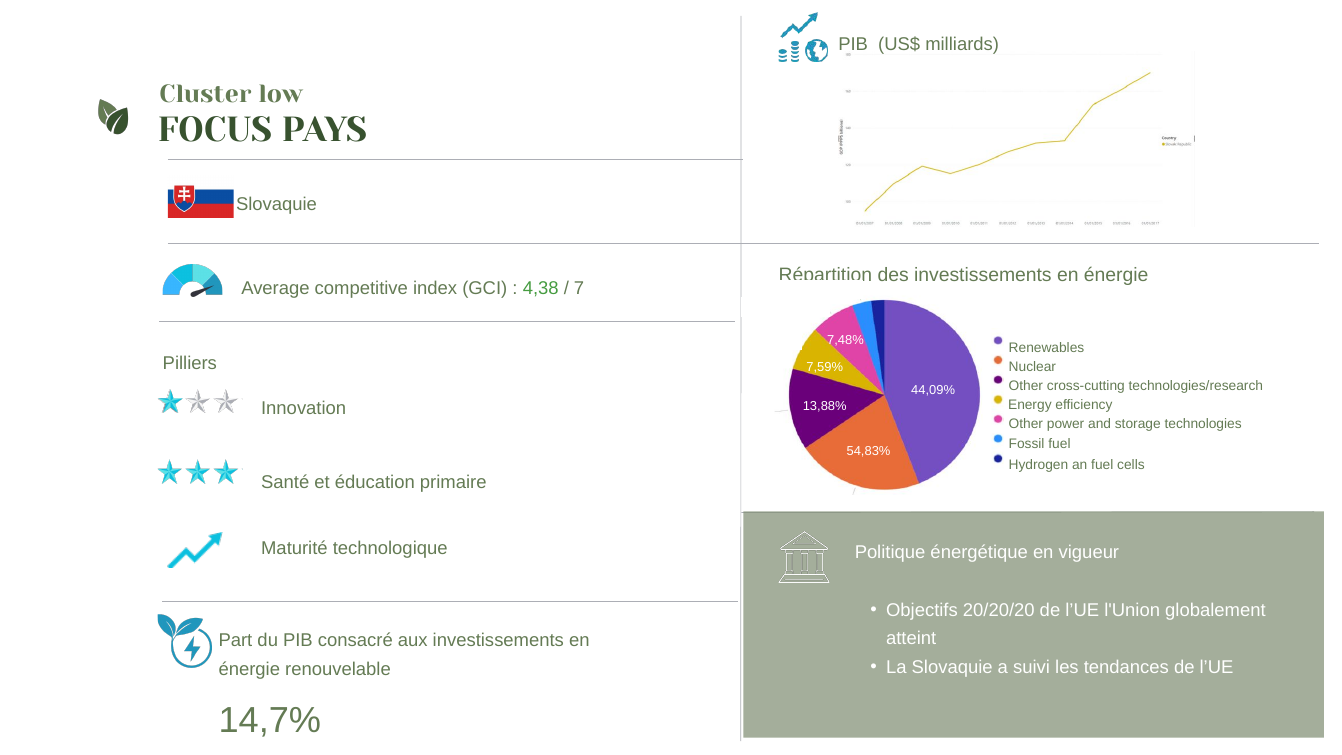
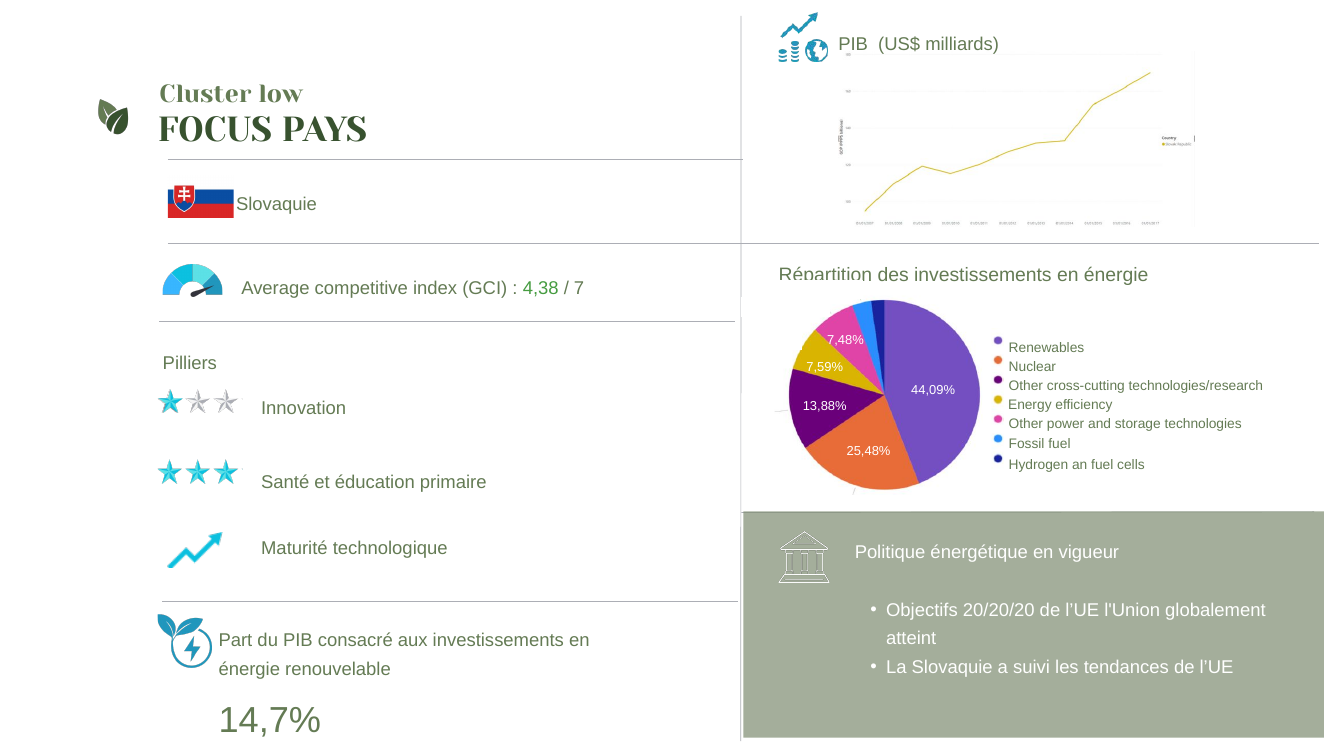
54,83%: 54,83% -> 25,48% (869, 451)
